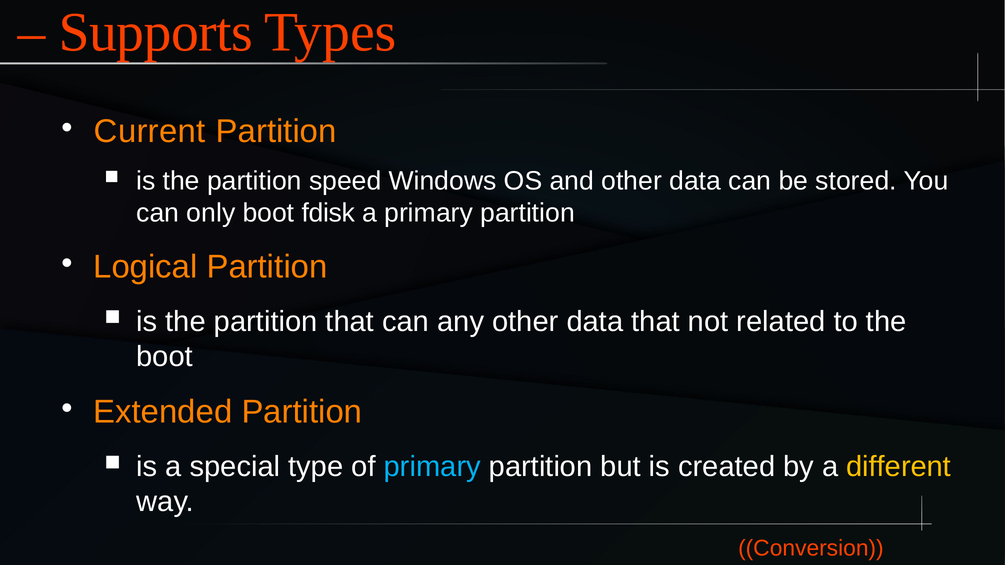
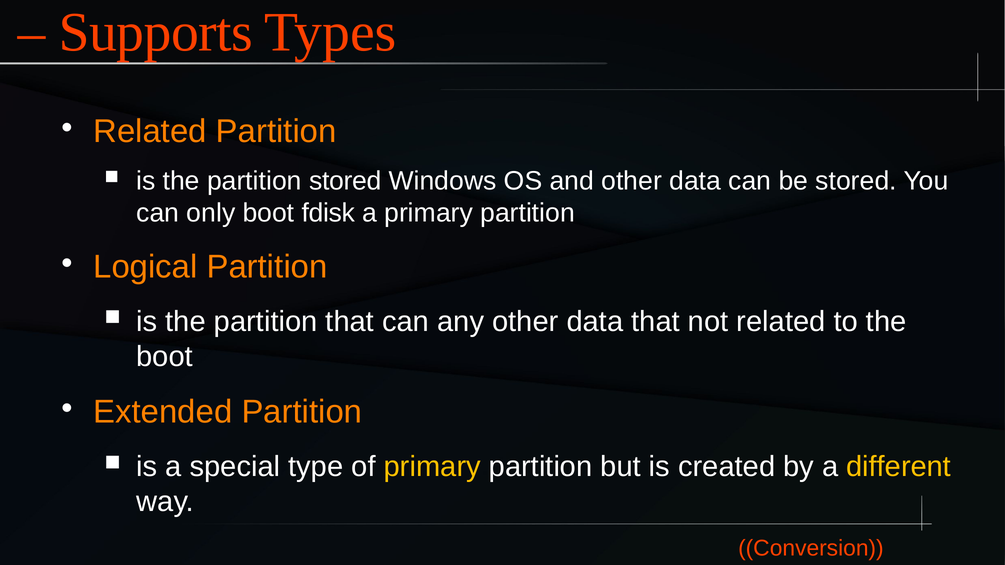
Current: Current -> Related (150, 131)
partition speed: speed -> stored (345, 181)
primary colour: light blue -> yellow (432, 467)
